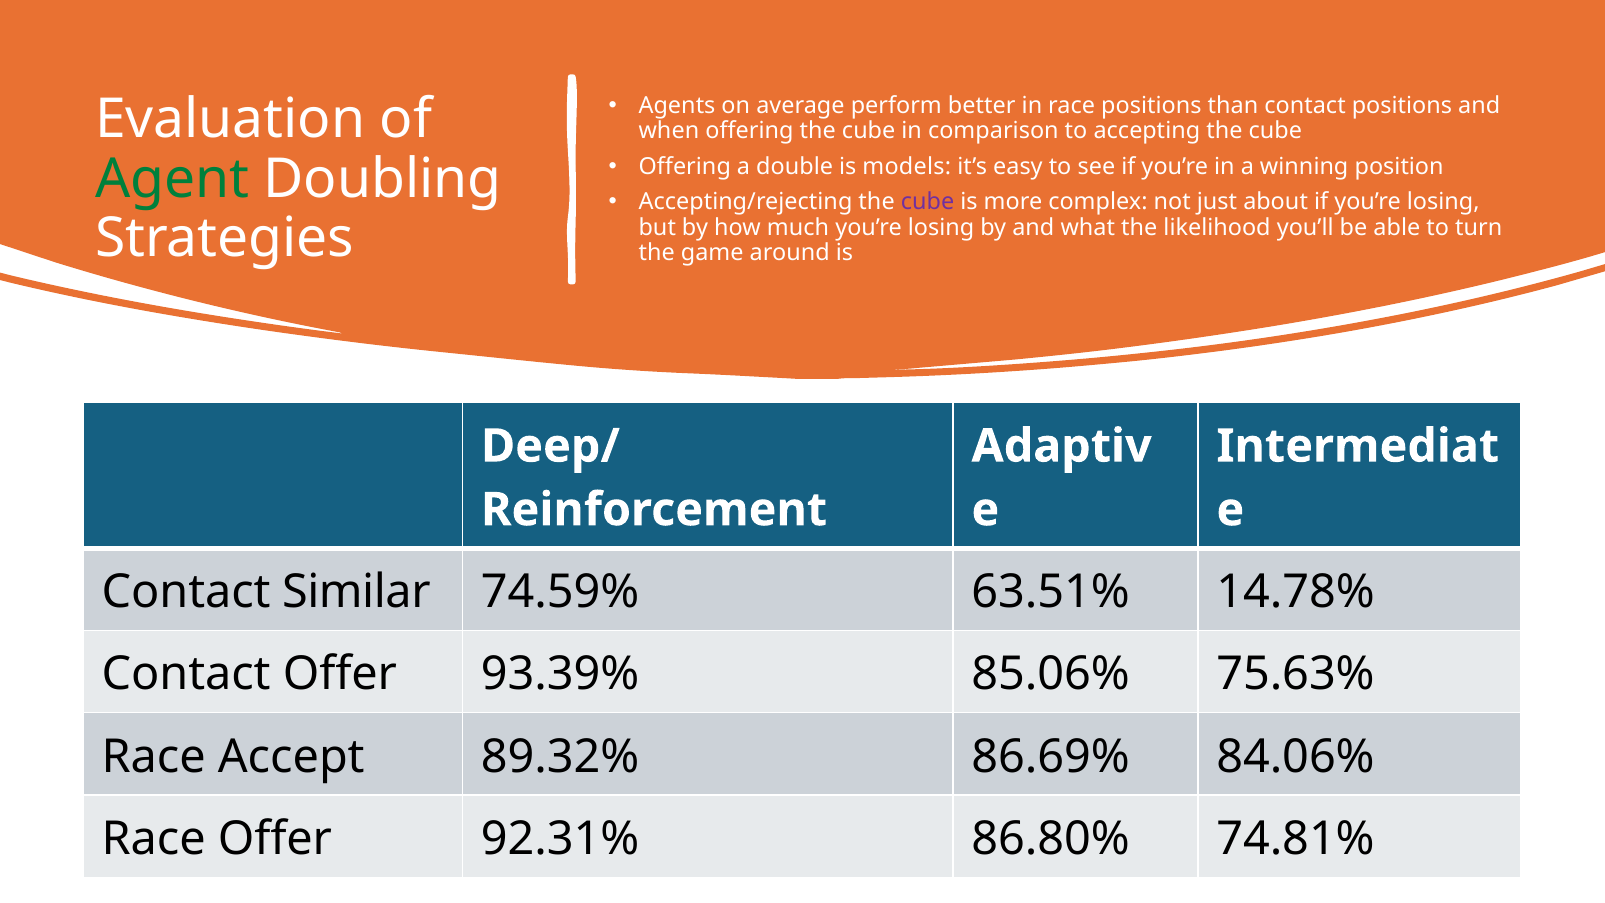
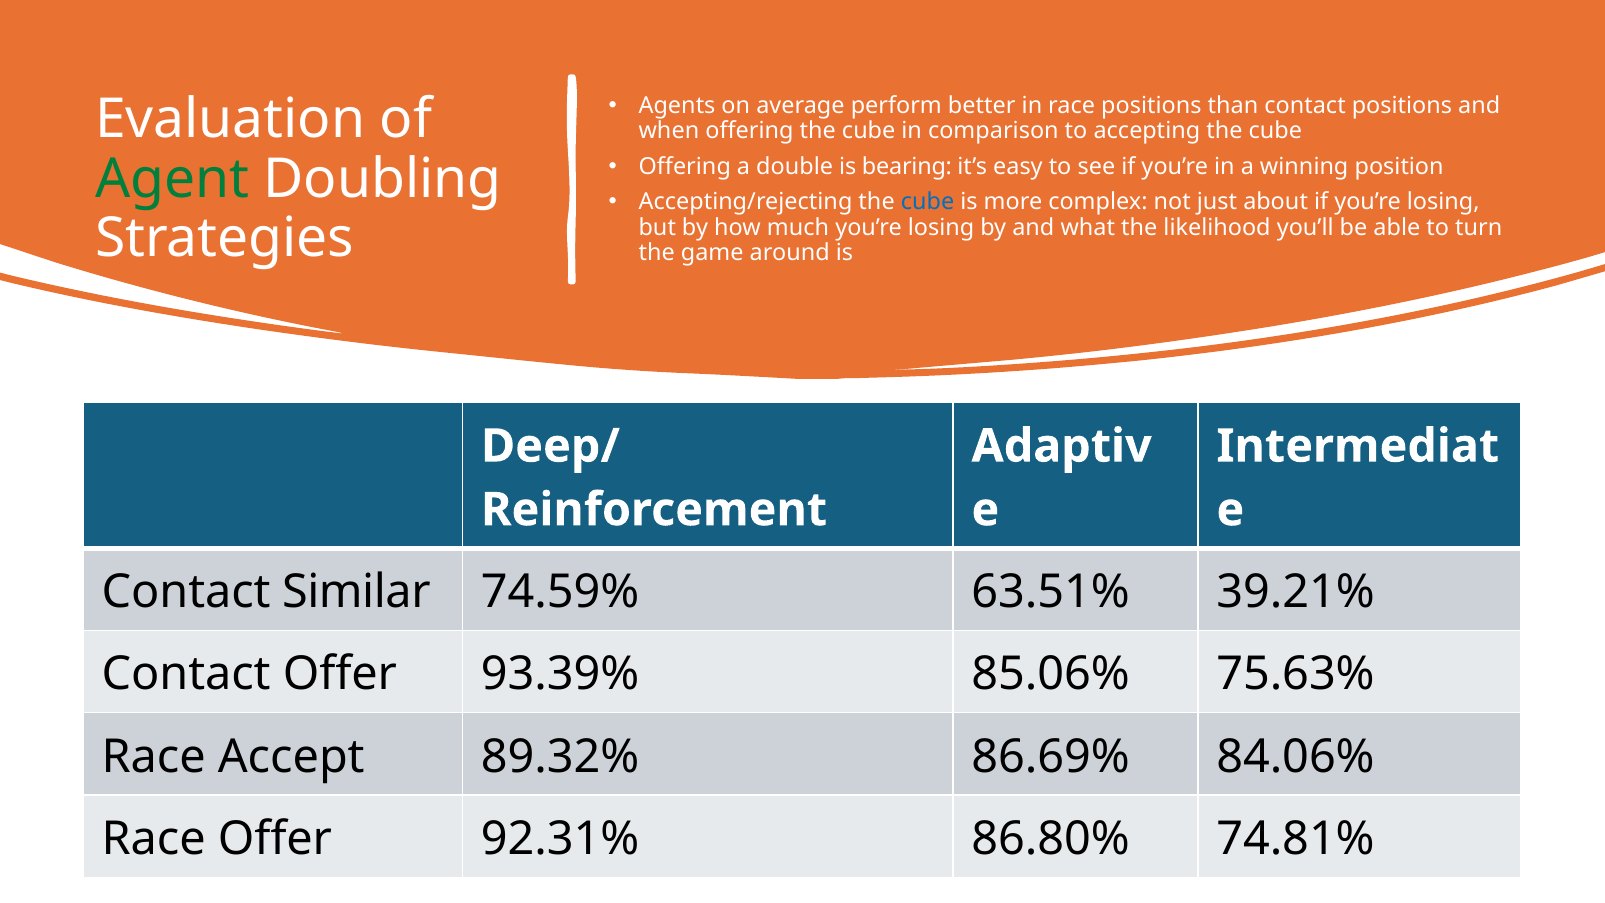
models: models -> bearing (907, 167)
cube colour: purple -> blue (927, 202)
14.78%: 14.78% -> 39.21% (1296, 592)
